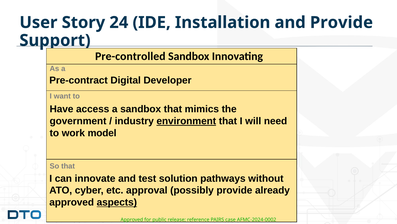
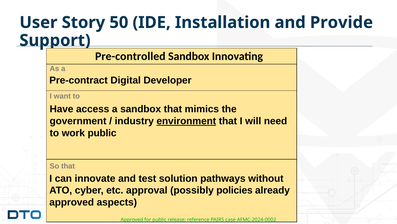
24: 24 -> 50 (119, 22)
work model: model -> public (102, 133)
possibly provide: provide -> policies (234, 190)
aspects underline: present -> none (117, 202)
